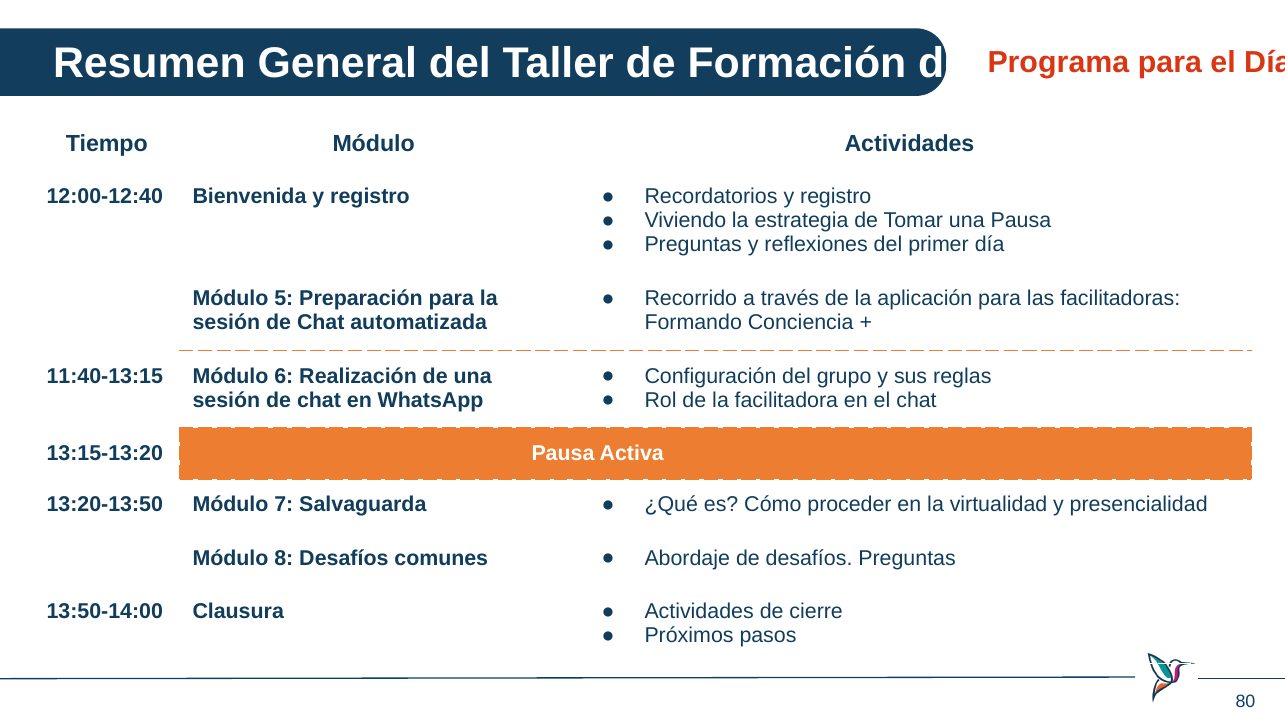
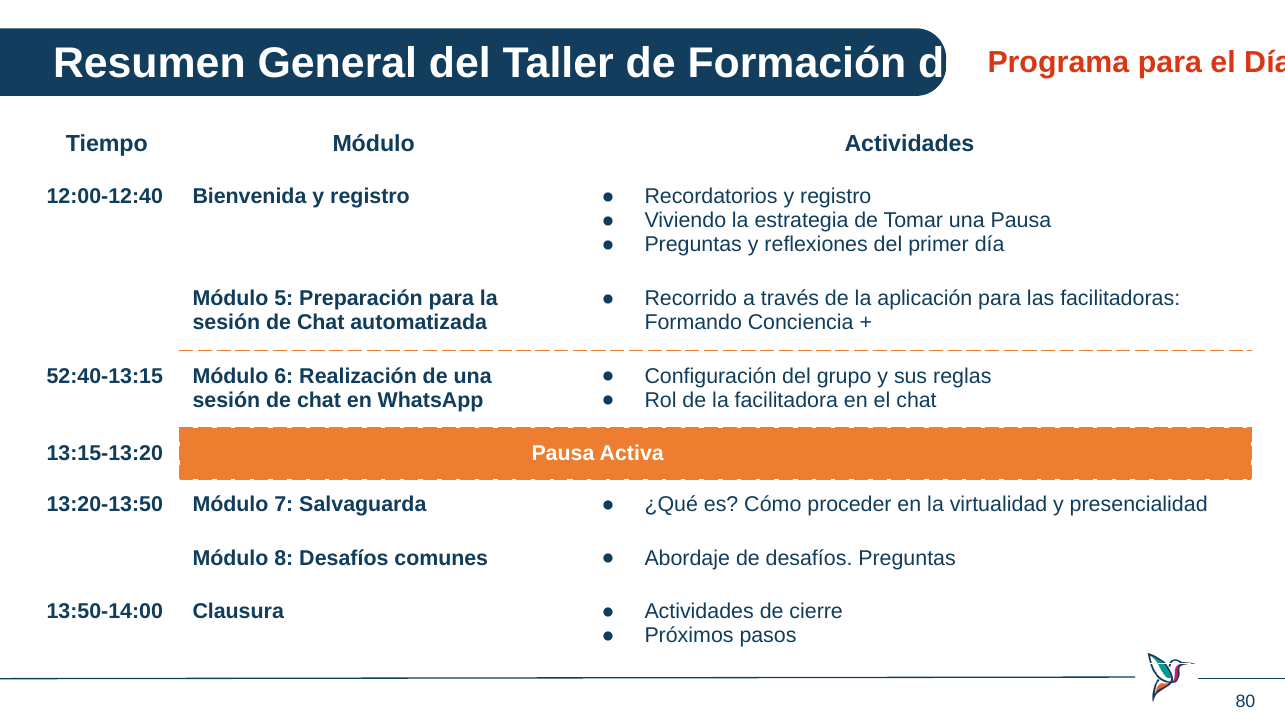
11:40-13:15: 11:40-13:15 -> 52:40-13:15 (105, 376)
